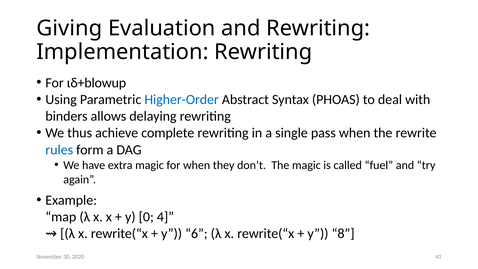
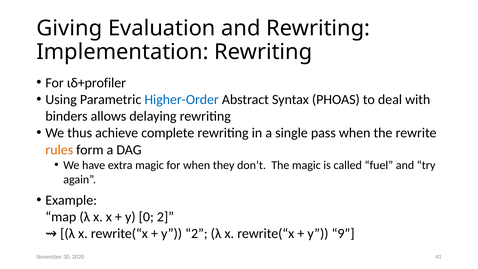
ιδ+blowup: ιδ+blowup -> ιδ+profiler (96, 83)
rules colour: blue -> orange (59, 150)
0 4: 4 -> 2 (165, 217)
y 6: 6 -> 2 (196, 234)
8: 8 -> 9 (343, 234)
